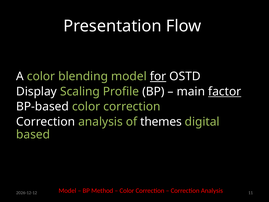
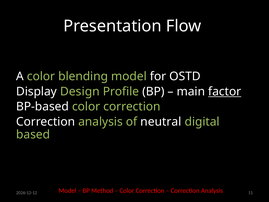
for underline: present -> none (158, 76)
Scaling: Scaling -> Design (80, 91)
themes: themes -> neutral (161, 122)
